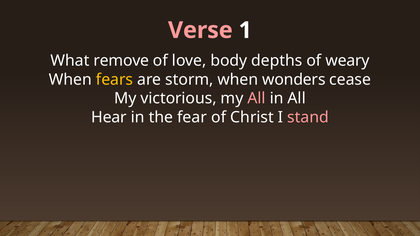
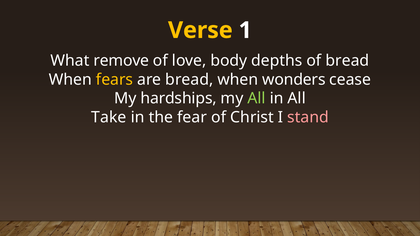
Verse colour: pink -> yellow (200, 30)
of weary: weary -> bread (347, 61)
are storm: storm -> bread (189, 80)
victorious: victorious -> hardships (179, 98)
All colour: pink -> light green (257, 98)
Hear: Hear -> Take (109, 117)
